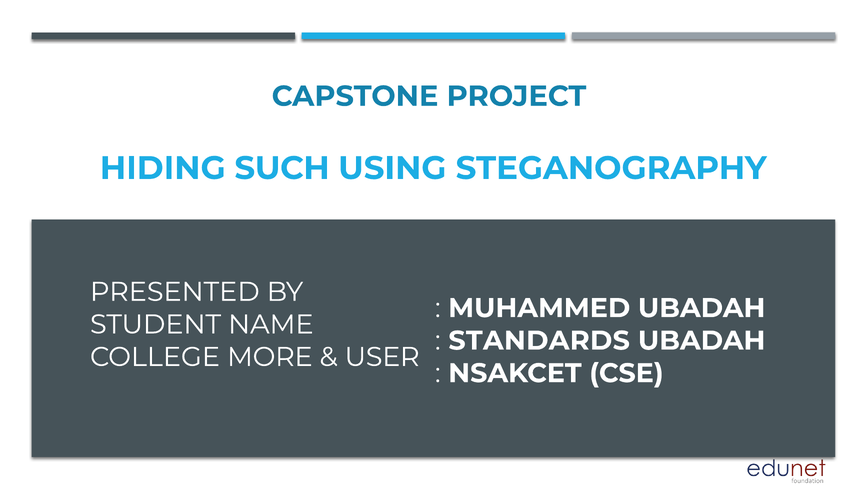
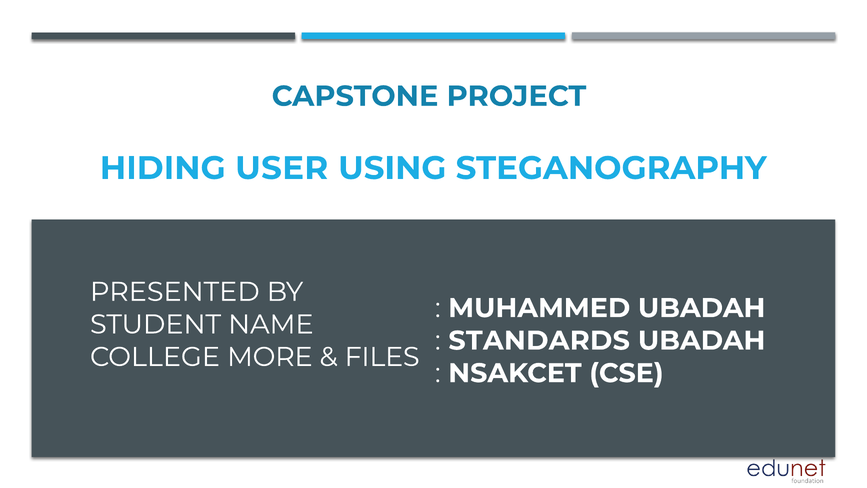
SUCH: SUCH -> USER (282, 168)
USER: USER -> FILES (382, 357)
